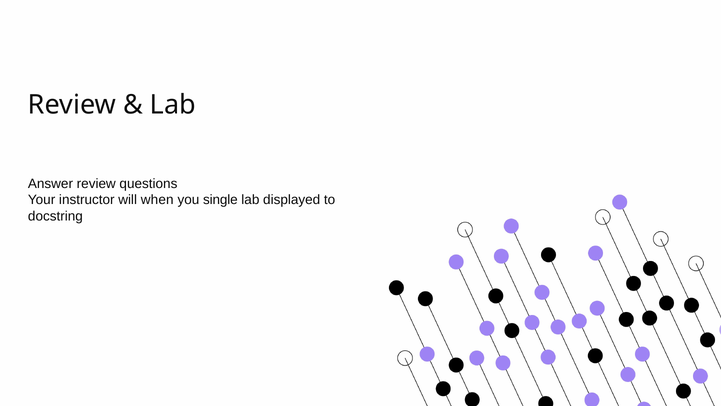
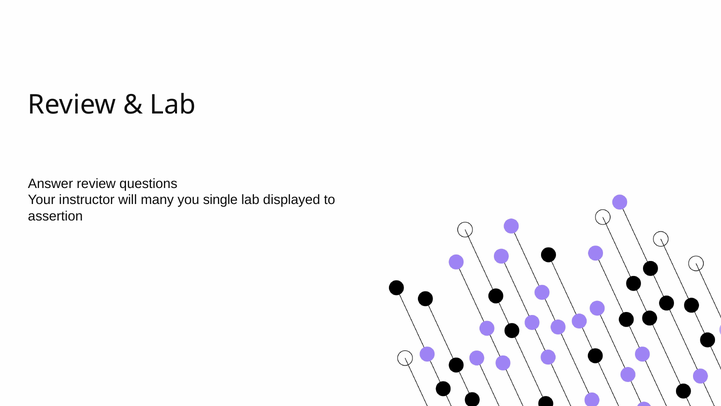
when: when -> many (157, 200)
docstring: docstring -> assertion (55, 216)
